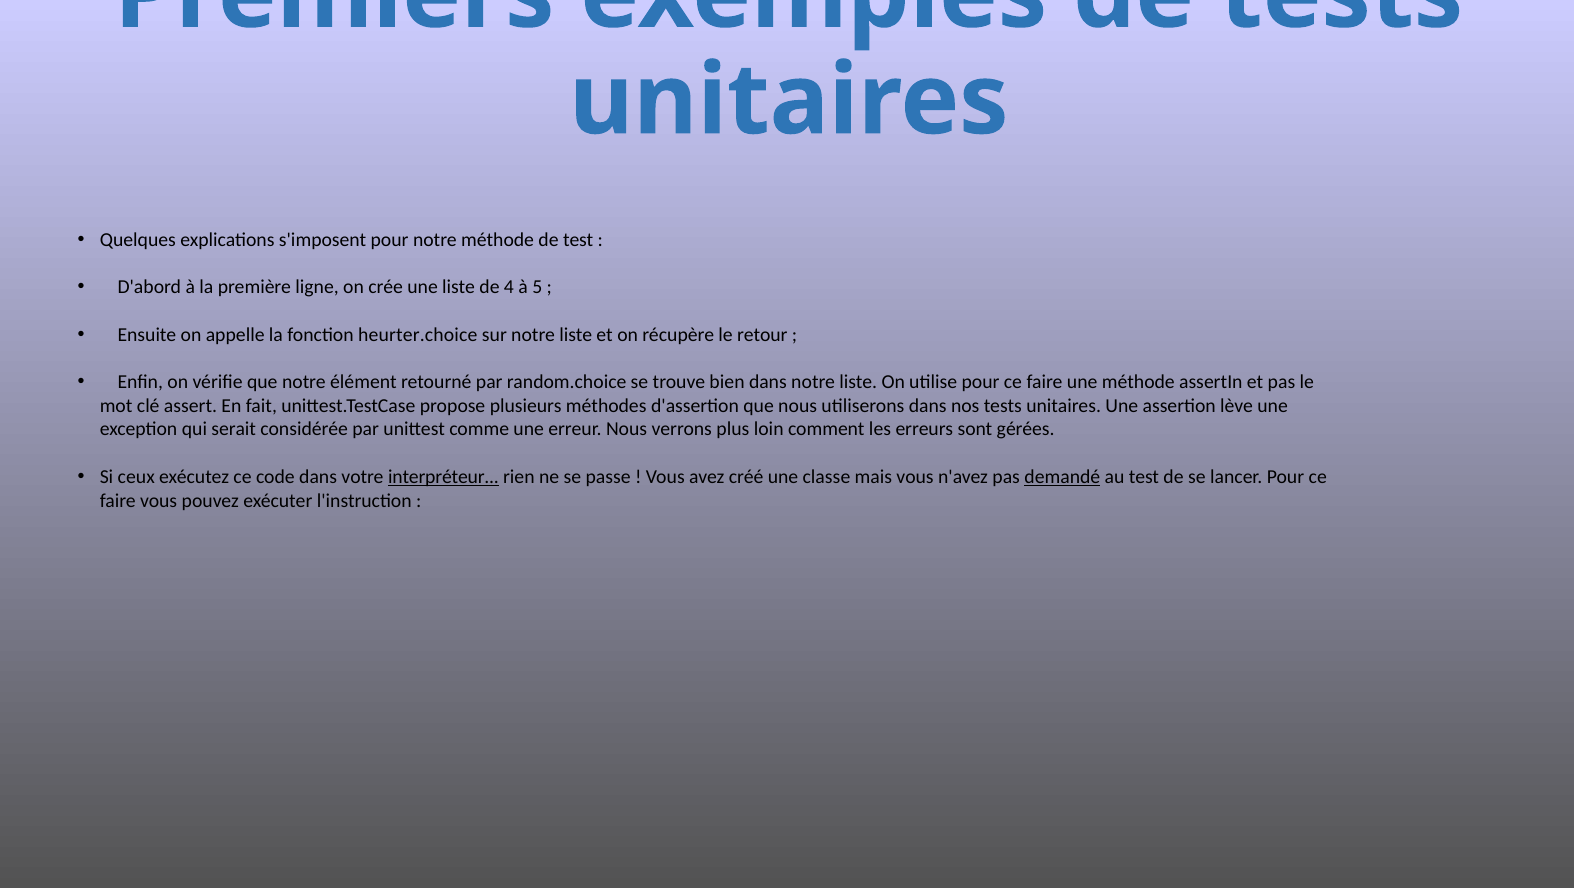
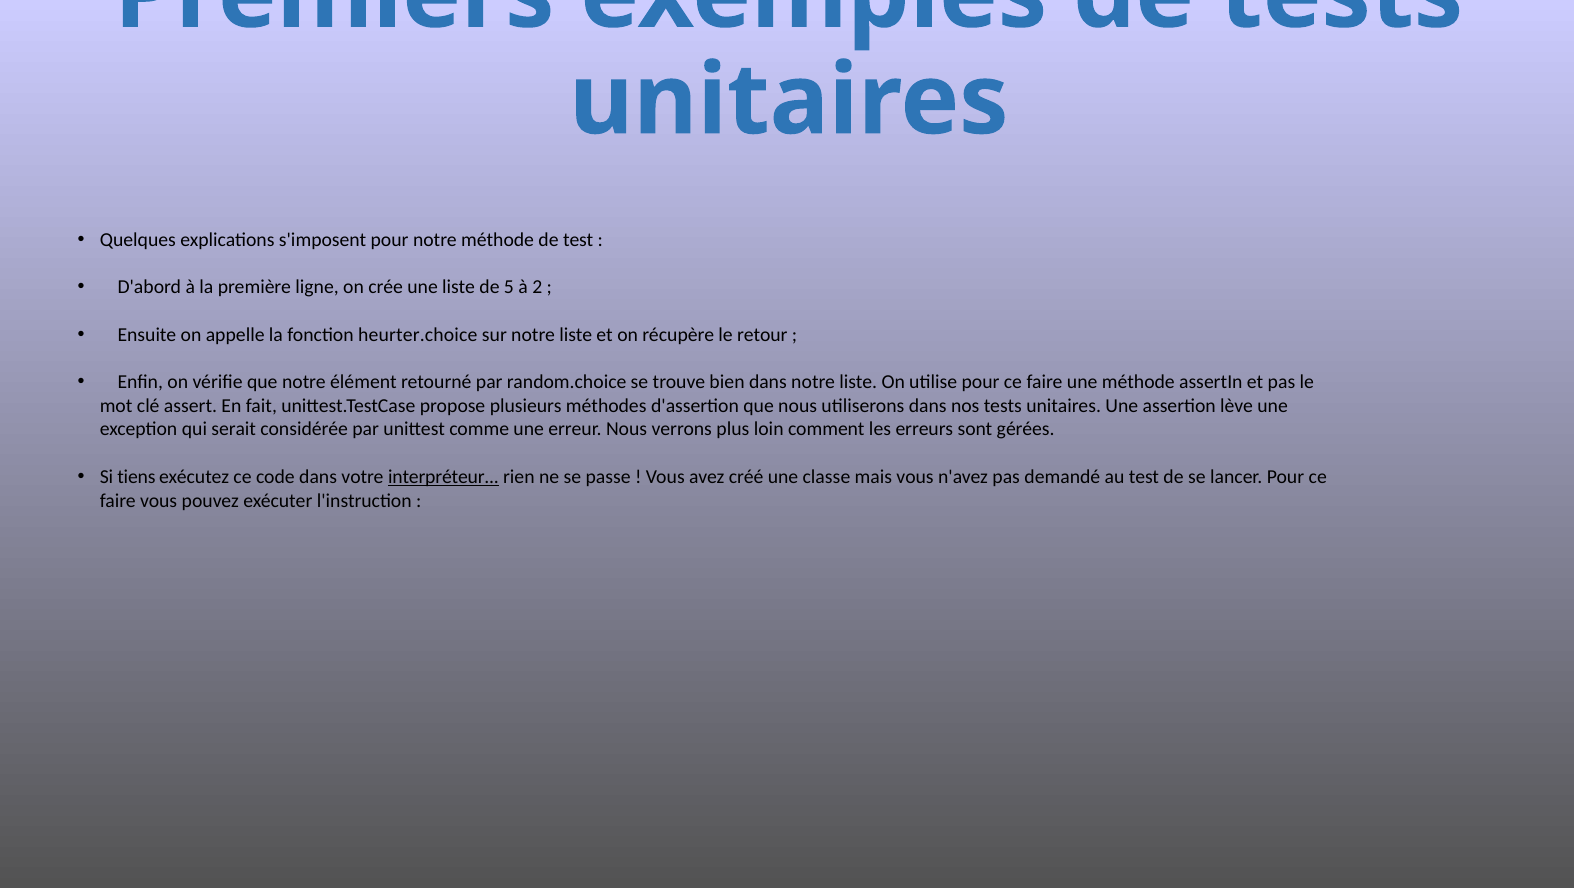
4: 4 -> 5 (509, 287)
5: 5 -> 2 (537, 287)
ceux: ceux -> tiens (136, 477)
demandé underline: present -> none (1062, 477)
